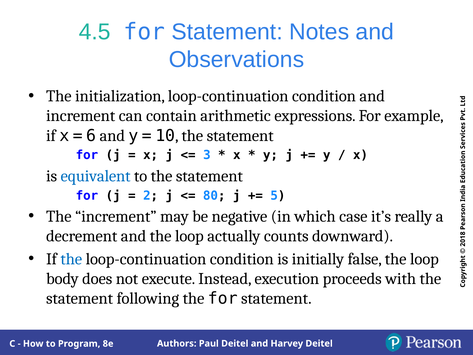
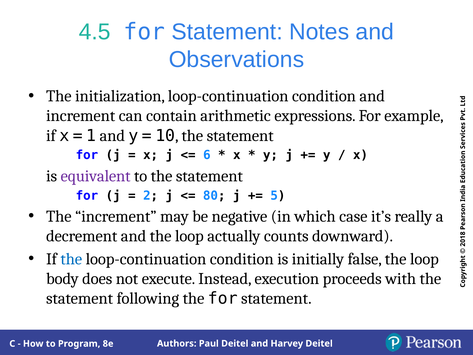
6: 6 -> 1 (91, 135)
3: 3 -> 6 (207, 155)
equivalent colour: blue -> purple (96, 176)
